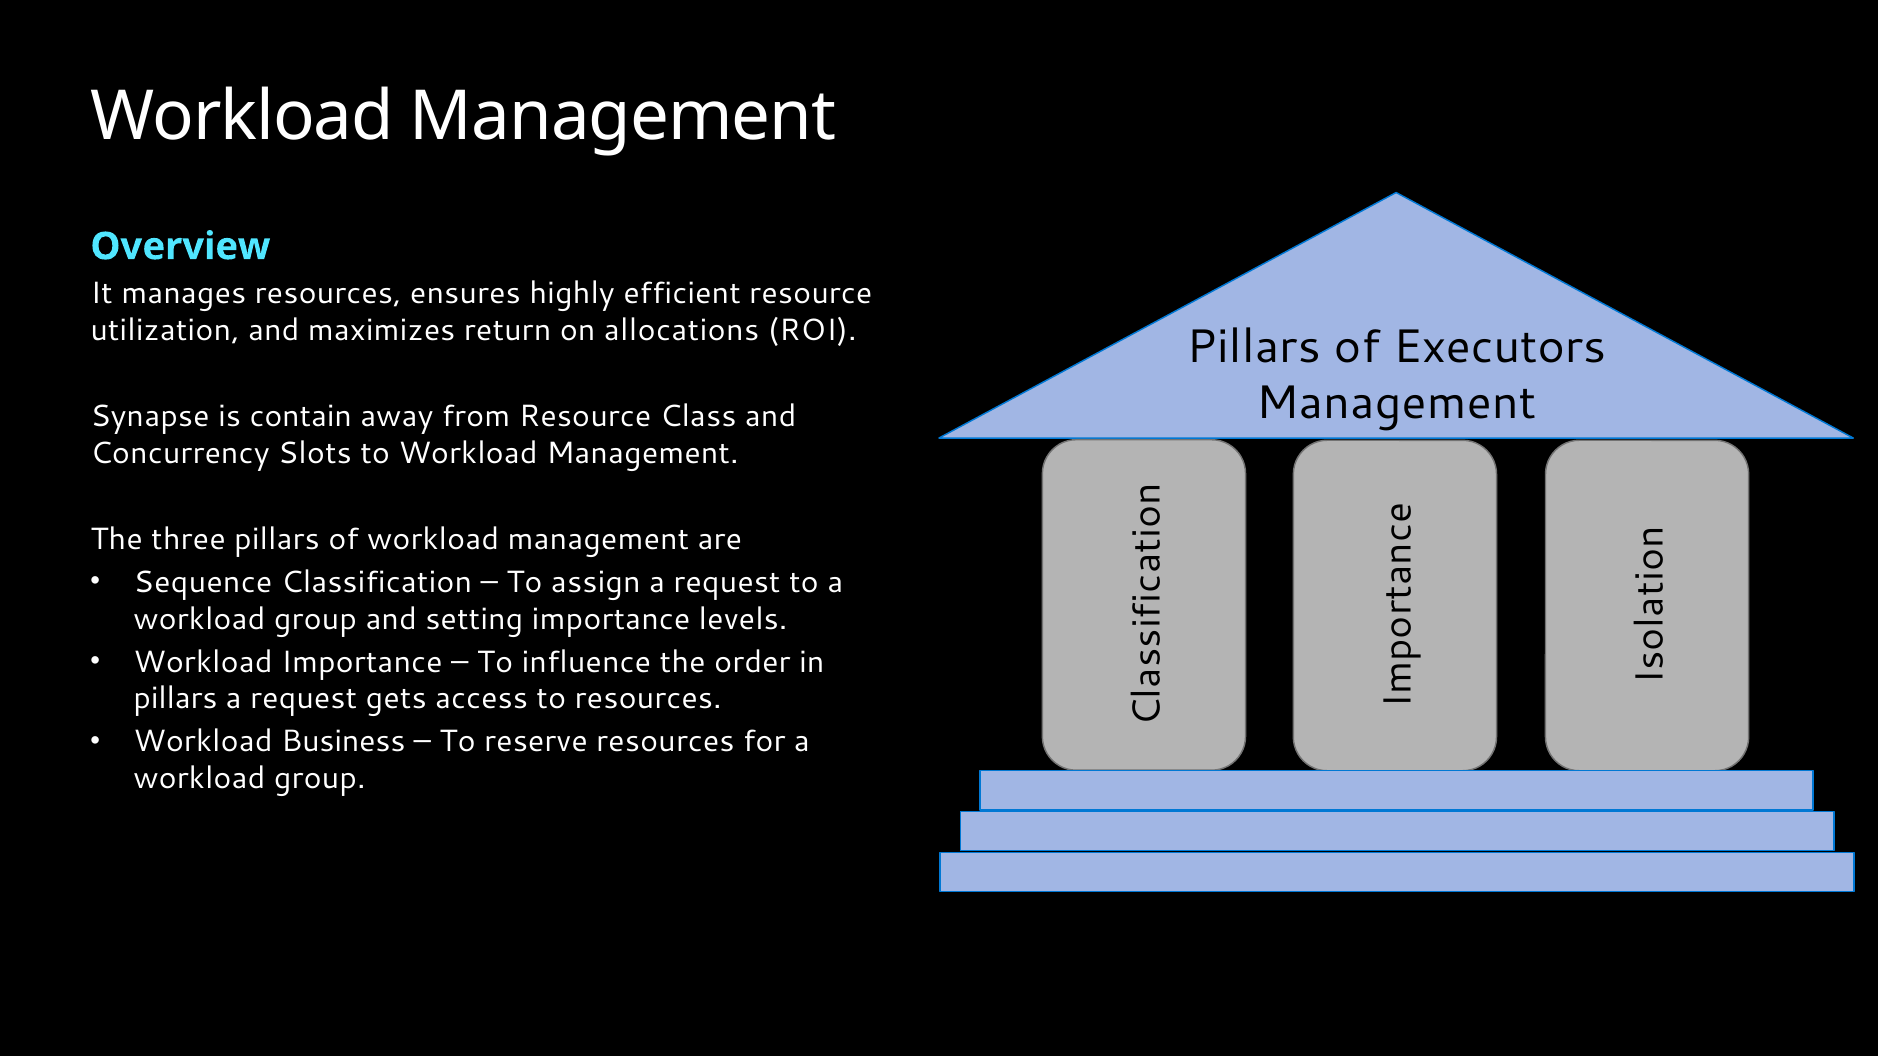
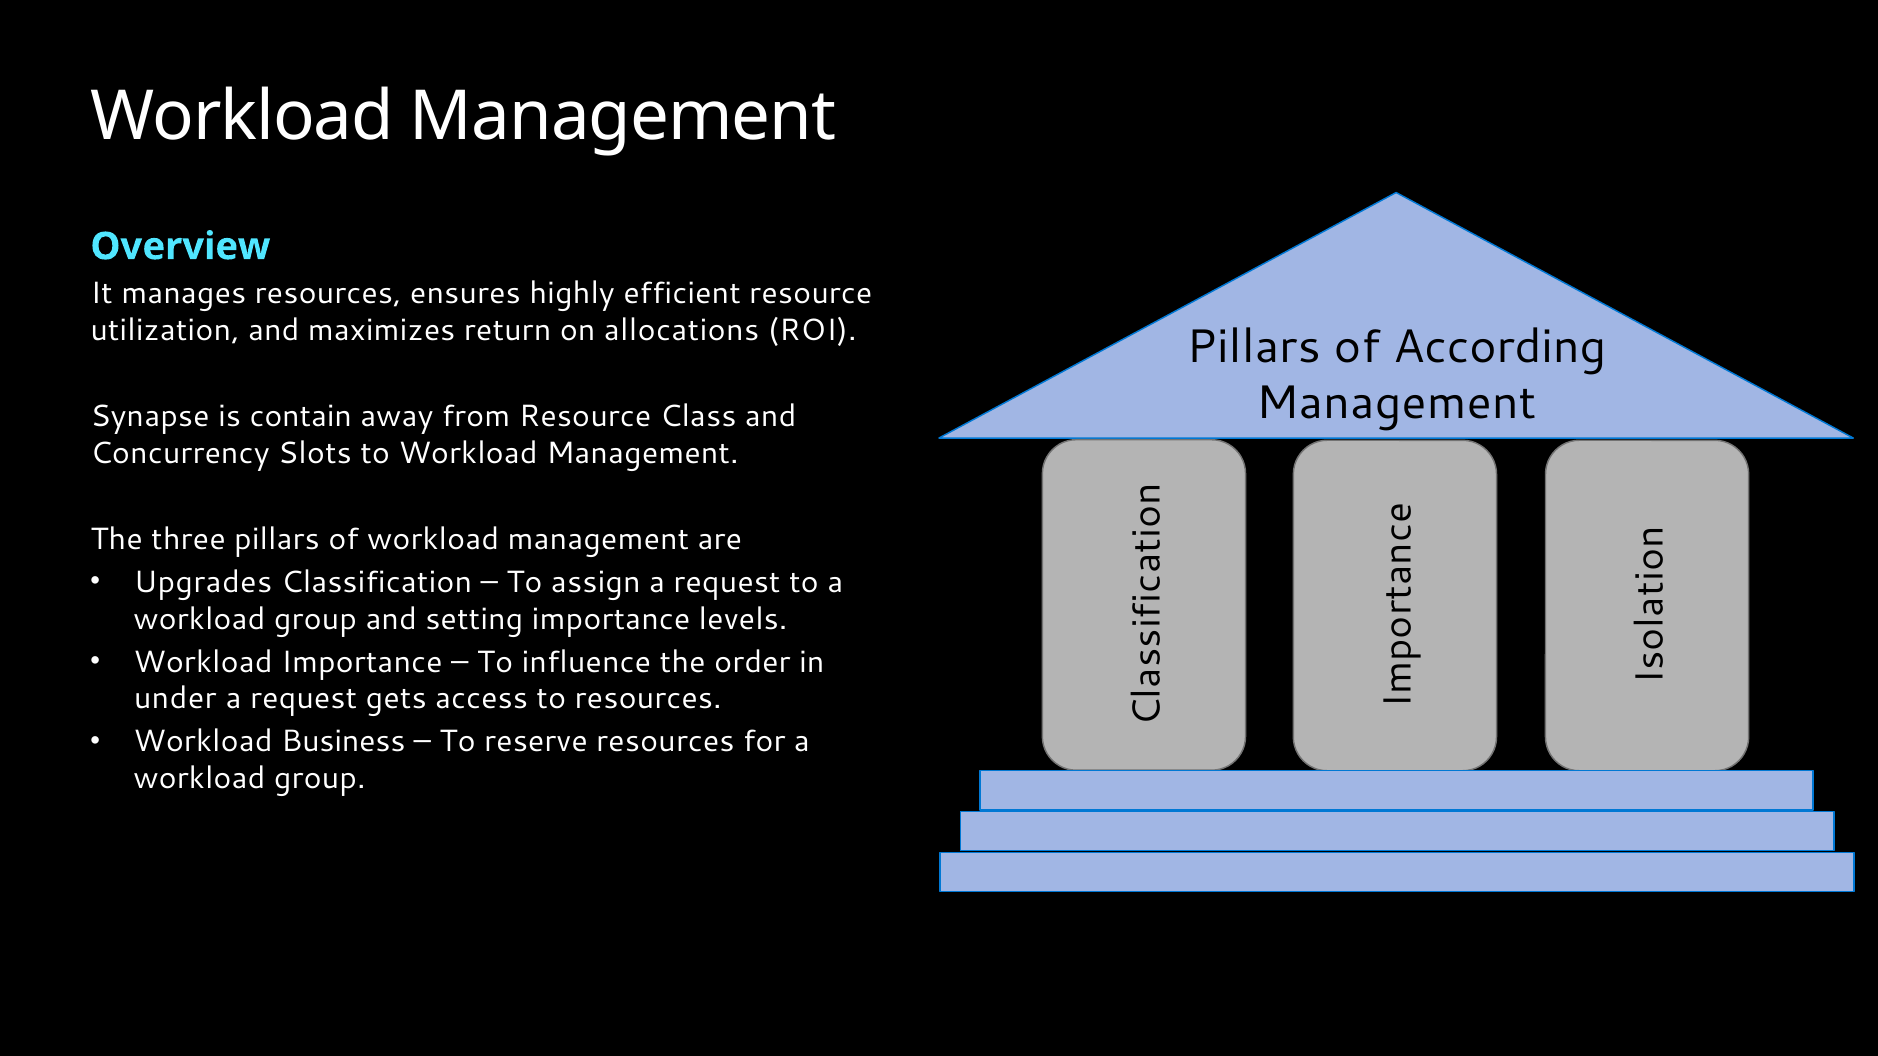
Executors: Executors -> According (1500, 347)
Sequence: Sequence -> Upgrades (203, 582)
pillars: pillars -> under (175, 699)
